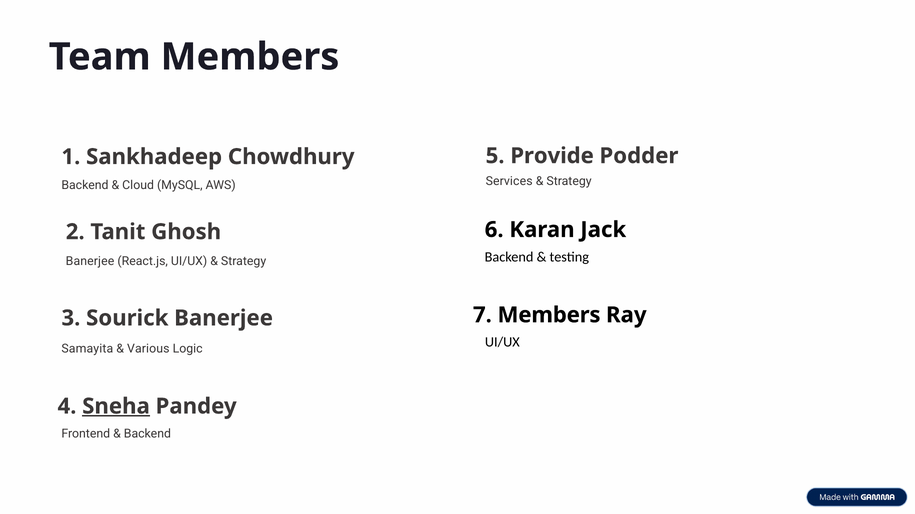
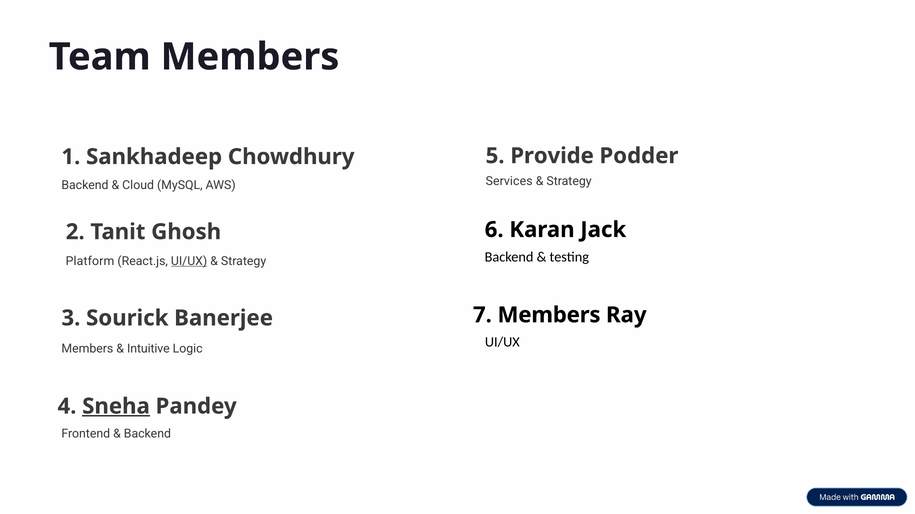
Banerjee: Banerjee -> Platform (90, 261)
UI/UX underline: none -> present (189, 261)
Samayita: Samayita -> Members (87, 349)
Various: Various -> Intuitive (148, 349)
